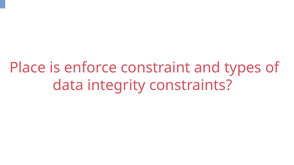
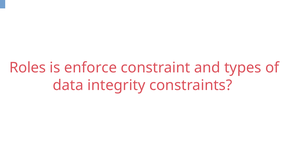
Place: Place -> Roles (28, 68)
